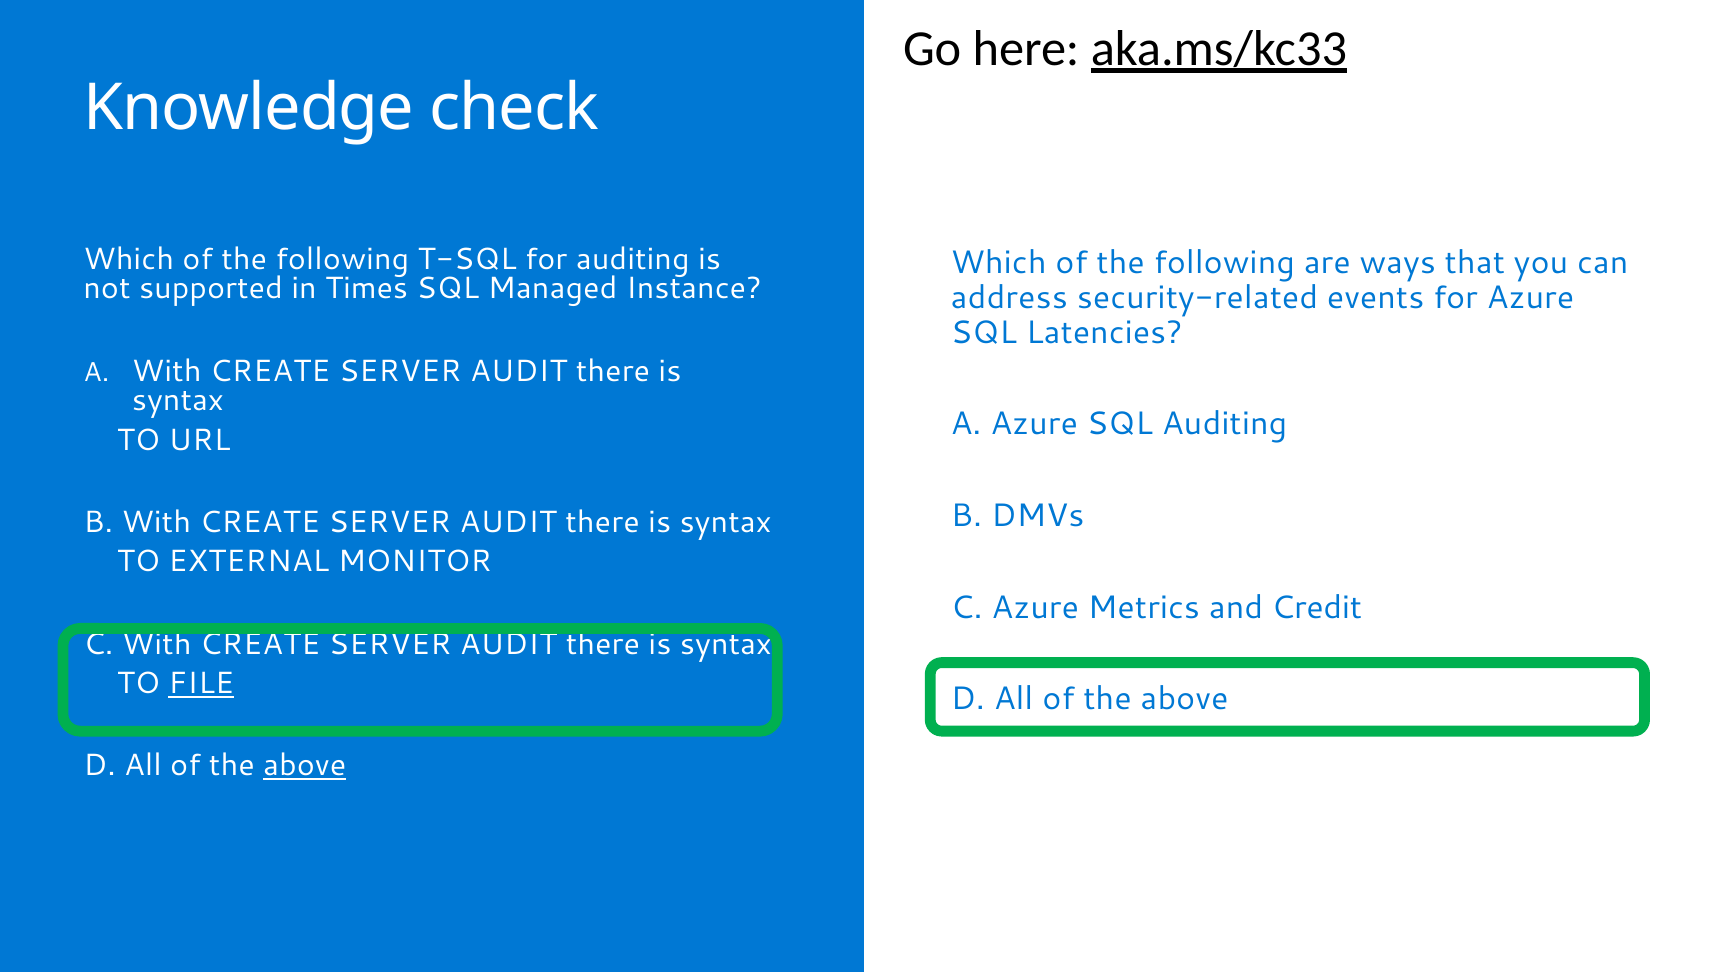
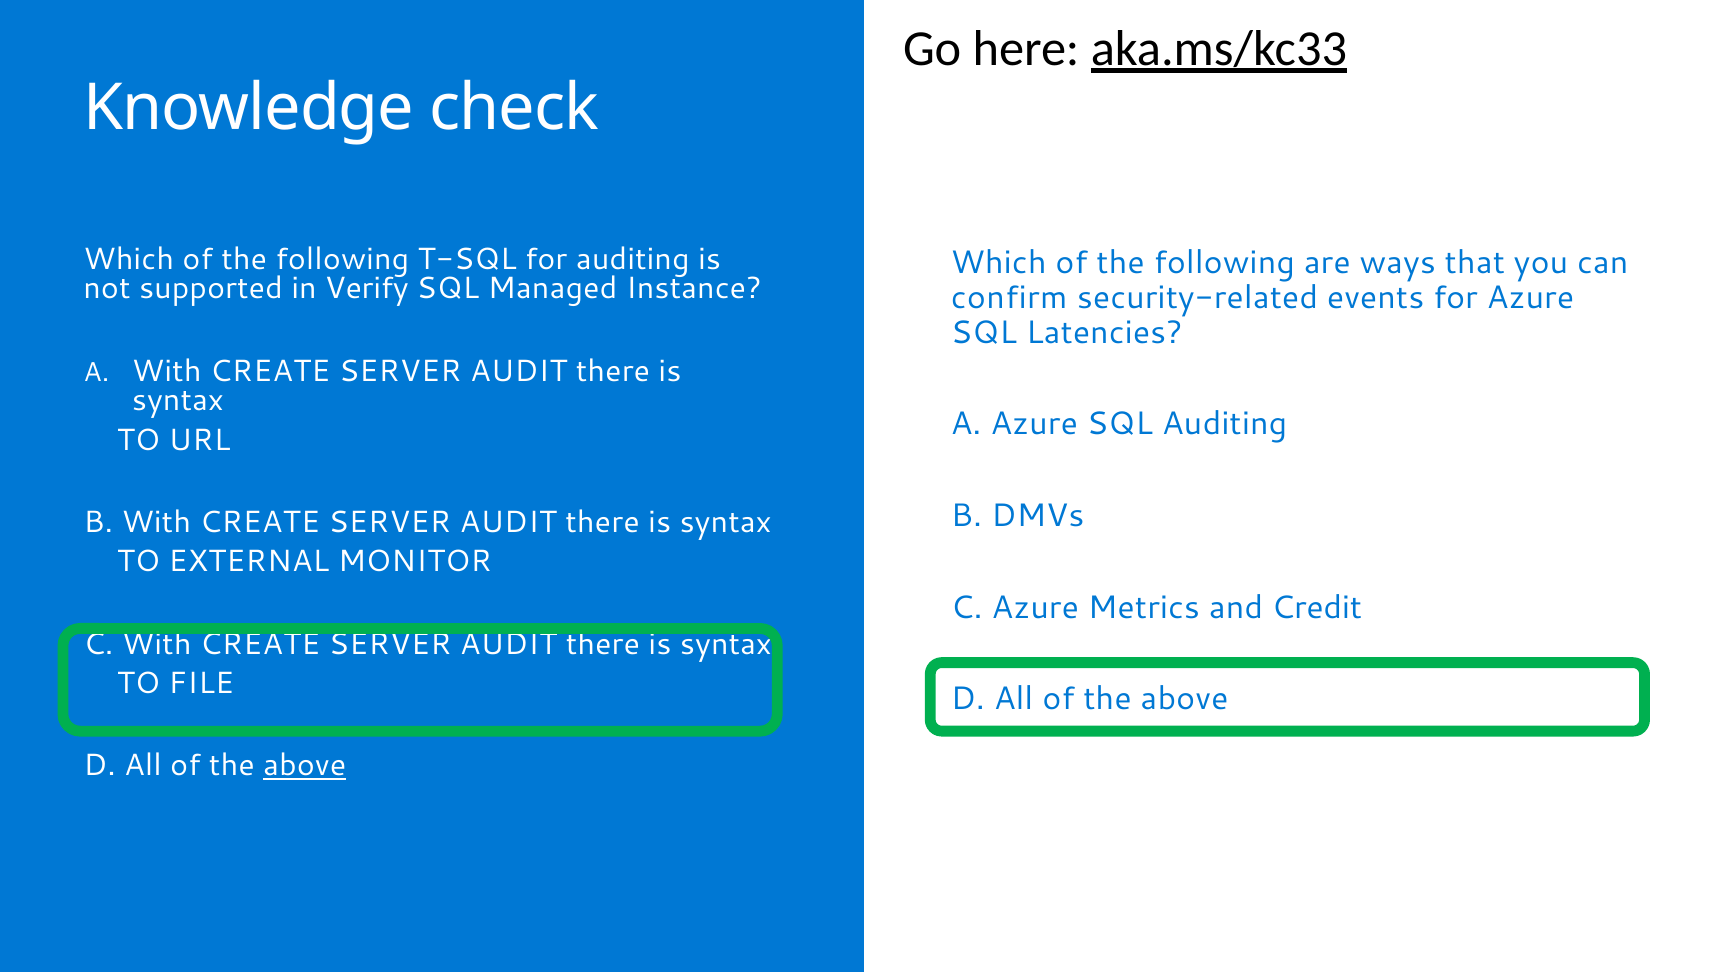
Times: Times -> Verify (367, 289)
address: address -> confirm (1009, 298)
FILE underline: present -> none (201, 684)
